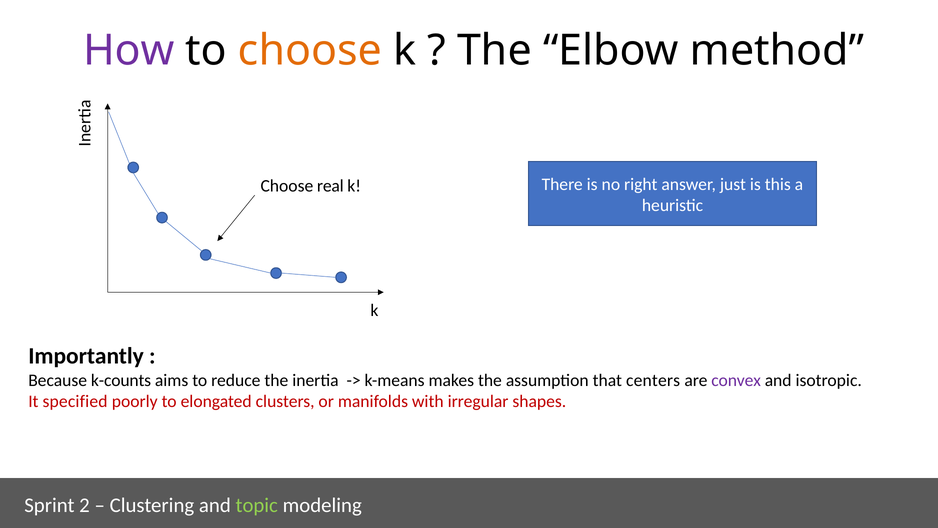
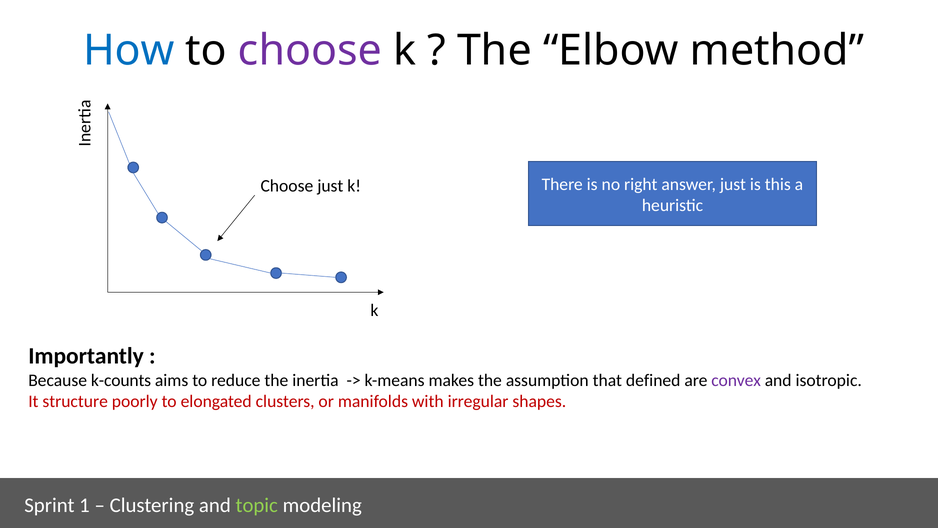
How colour: purple -> blue (129, 51)
choose colour: orange -> purple (310, 51)
Choose real: real -> just (330, 186)
centers: centers -> defined (653, 380)
specified: specified -> structure (75, 401)
2: 2 -> 1 (84, 505)
